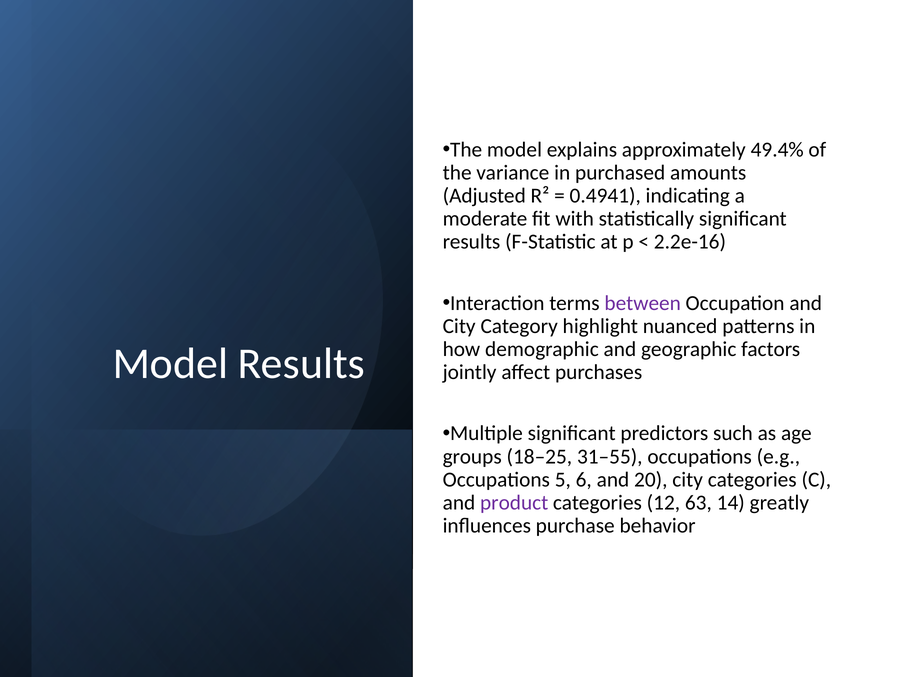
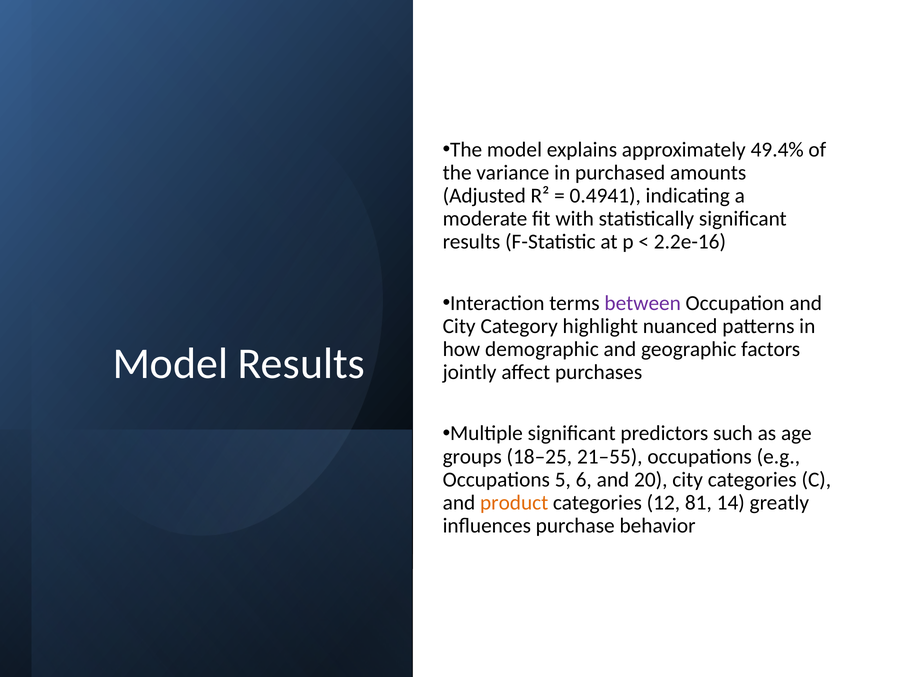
31–55: 31–55 -> 21–55 (610, 456)
product colour: purple -> orange (514, 502)
63: 63 -> 81 (698, 502)
